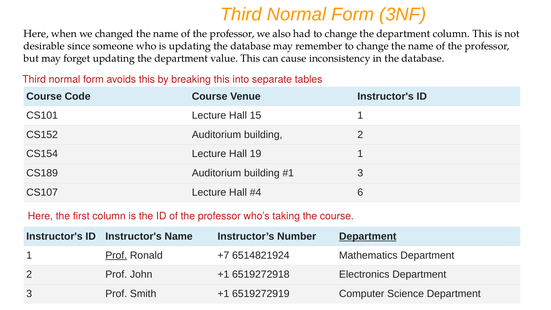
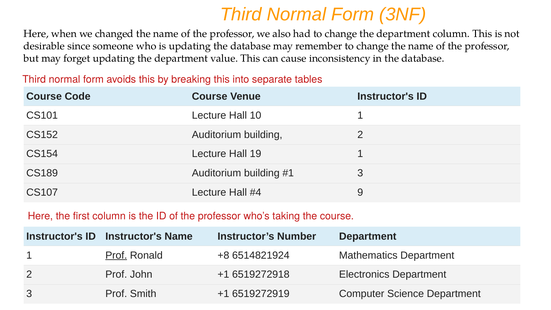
15: 15 -> 10 (256, 115)
6: 6 -> 9 (360, 192)
Department underline: present -> none (368, 236)
+7: +7 -> +8 (223, 255)
